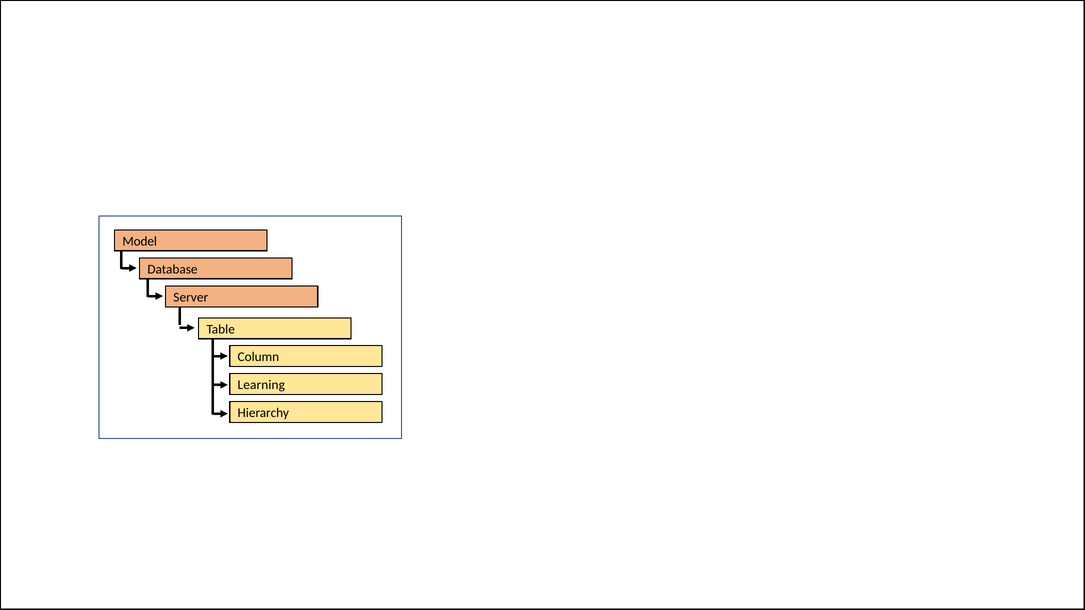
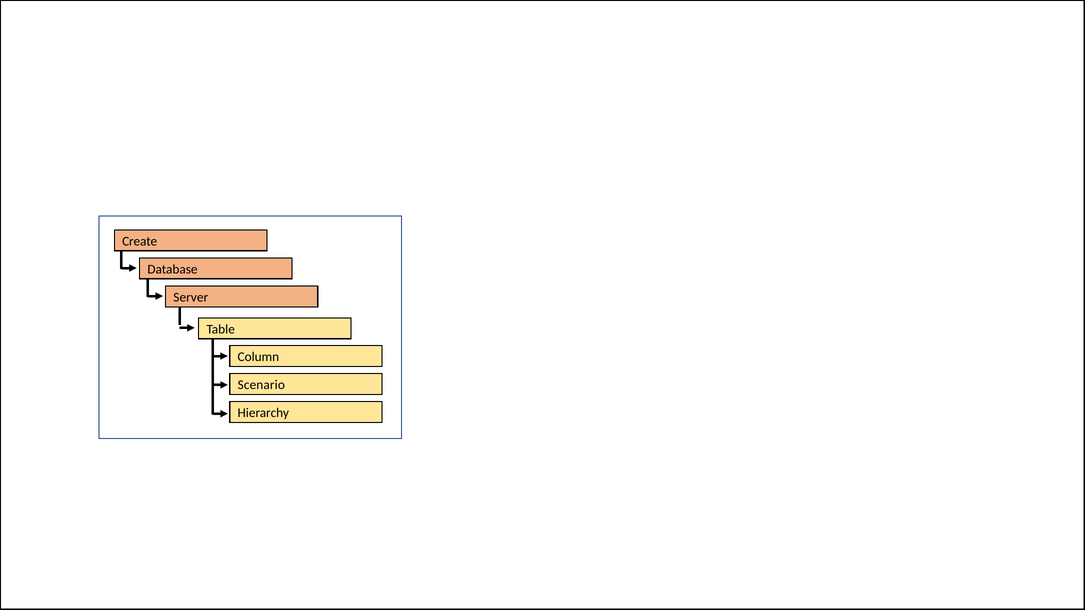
Model: Model -> Create (140, 241)
Learning: Learning -> Scenario (261, 385)
